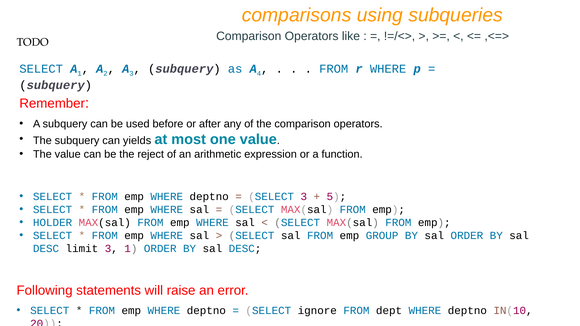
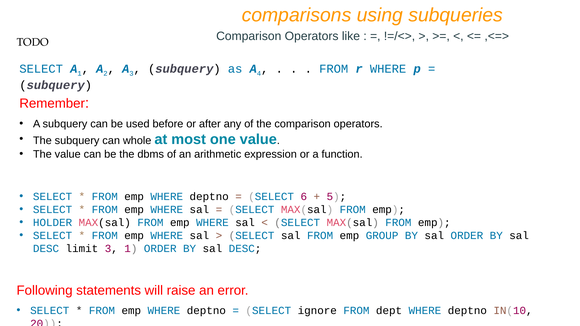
yields: yields -> whole (137, 141)
reject: reject -> dbms (151, 154)
SELECT 3: 3 -> 6 (304, 197)
